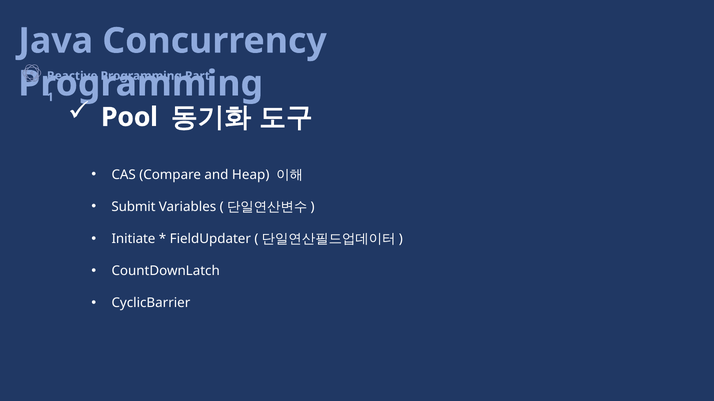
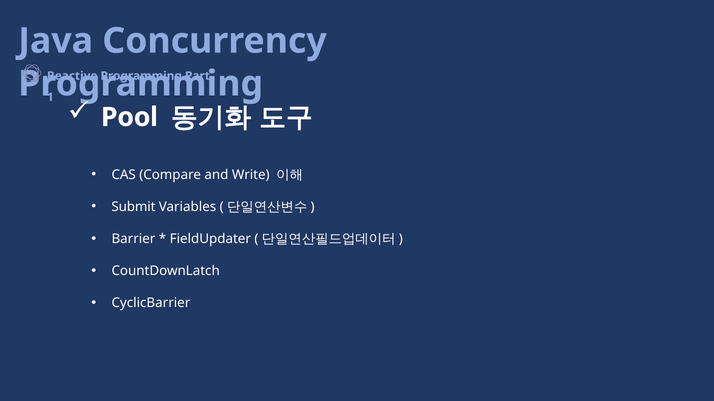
Heap: Heap -> Write (251, 175)
Initiate: Initiate -> Barrier (133, 239)
